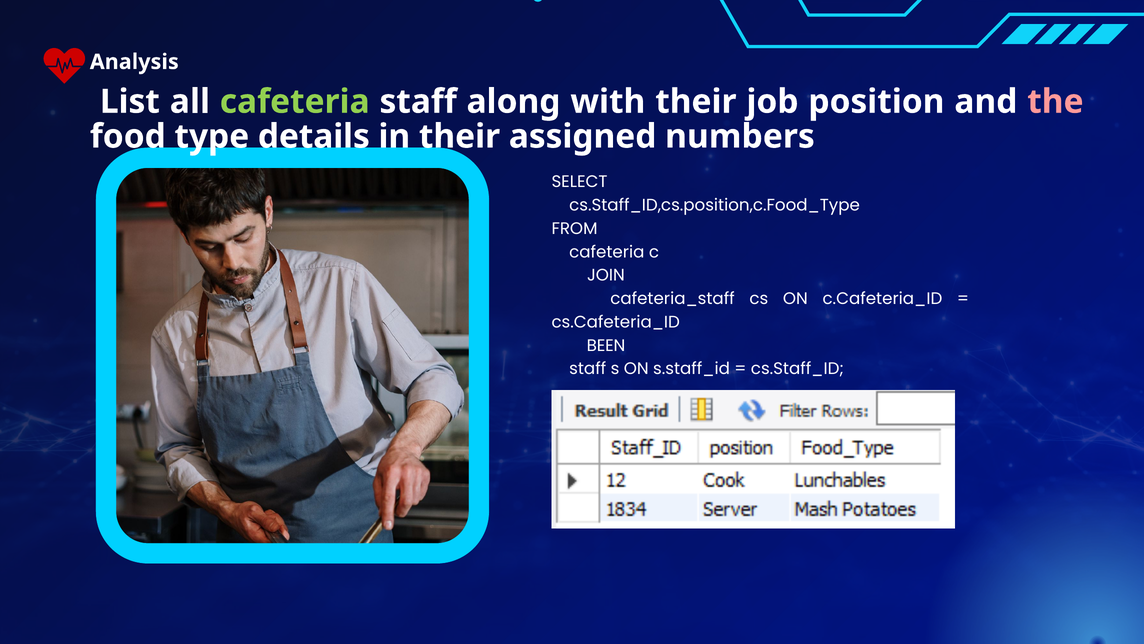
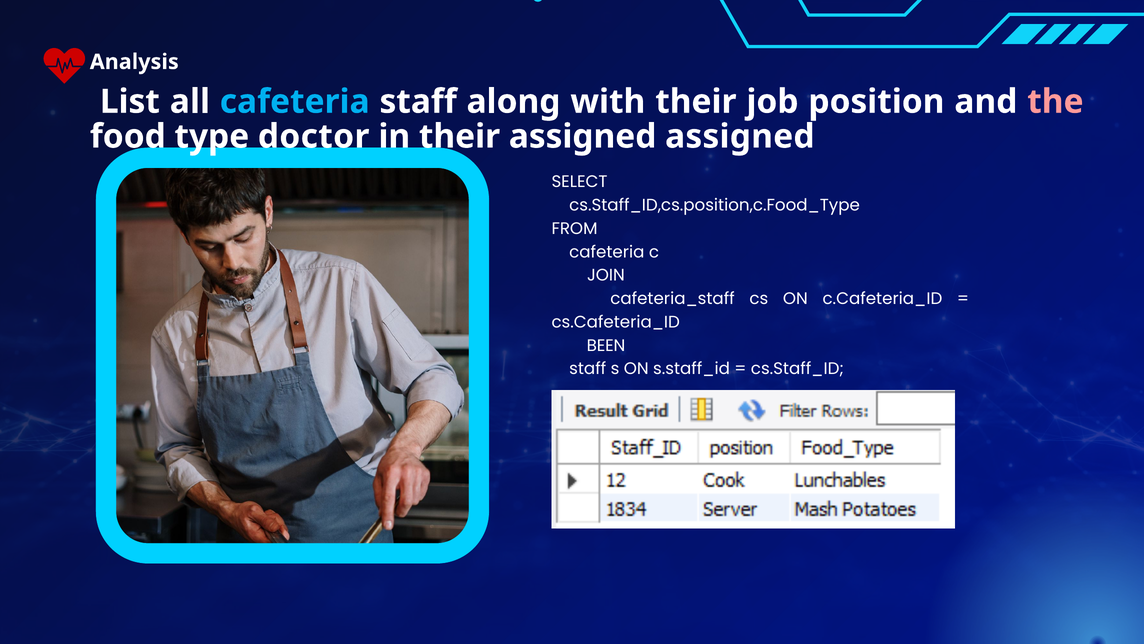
cafeteria colour: light green -> light blue (295, 102)
details: details -> doctor (314, 136)
assigned numbers: numbers -> assigned (740, 136)
